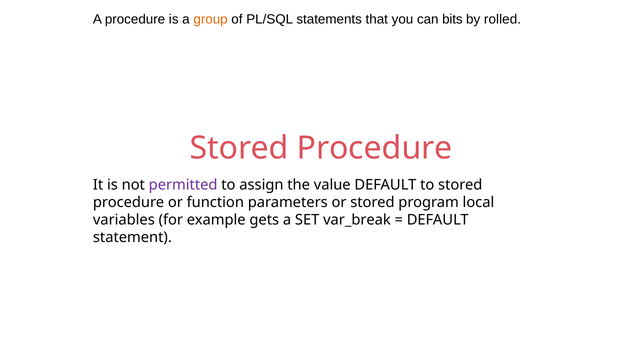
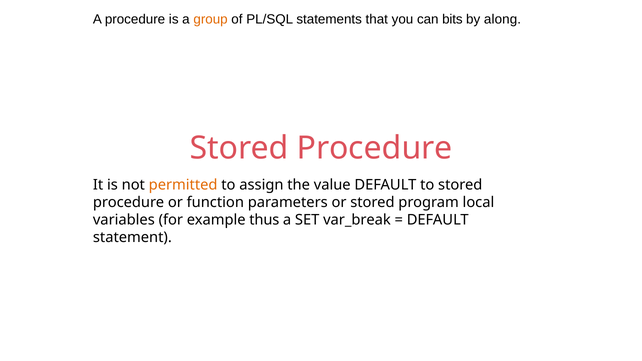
rolled: rolled -> along (503, 19)
permitted colour: purple -> orange (183, 185)
gets: gets -> thus (264, 220)
